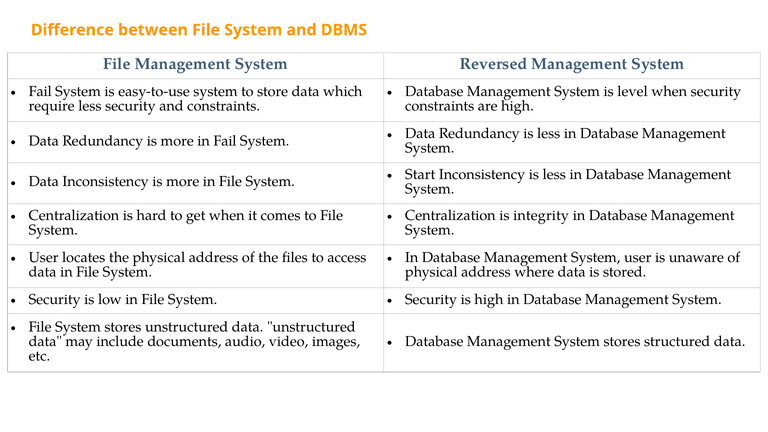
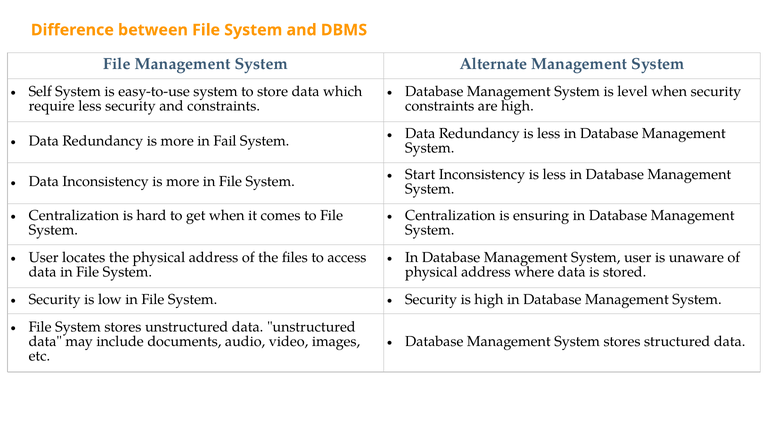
Reversed: Reversed -> Alternate (494, 64)
Fail: Fail -> Self (40, 91)
integrity: integrity -> ensuring (541, 215)
